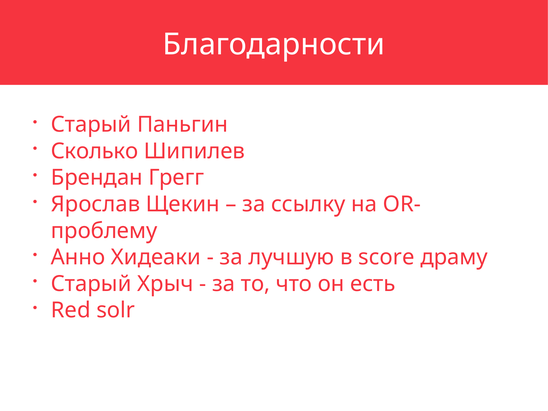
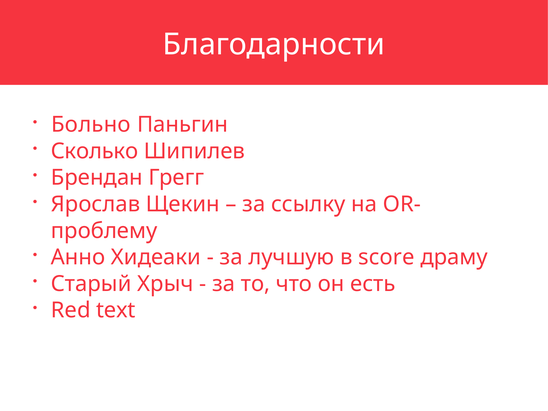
Старый: Старый -> Больно (91, 125)
solr: solr -> text (116, 310)
